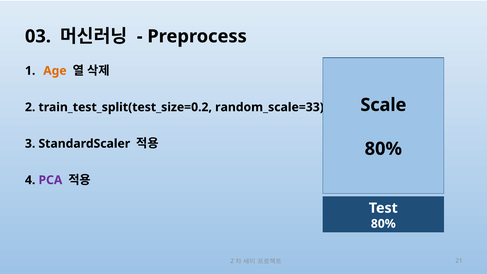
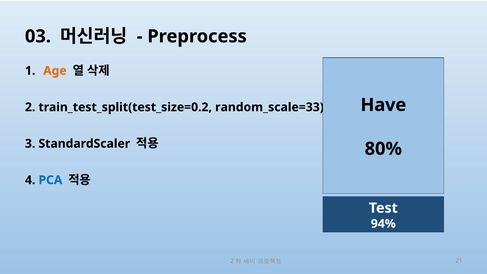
Scale: Scale -> Have (383, 105)
PCA colour: purple -> blue (50, 180)
80%: 80% -> 94% (383, 224)
